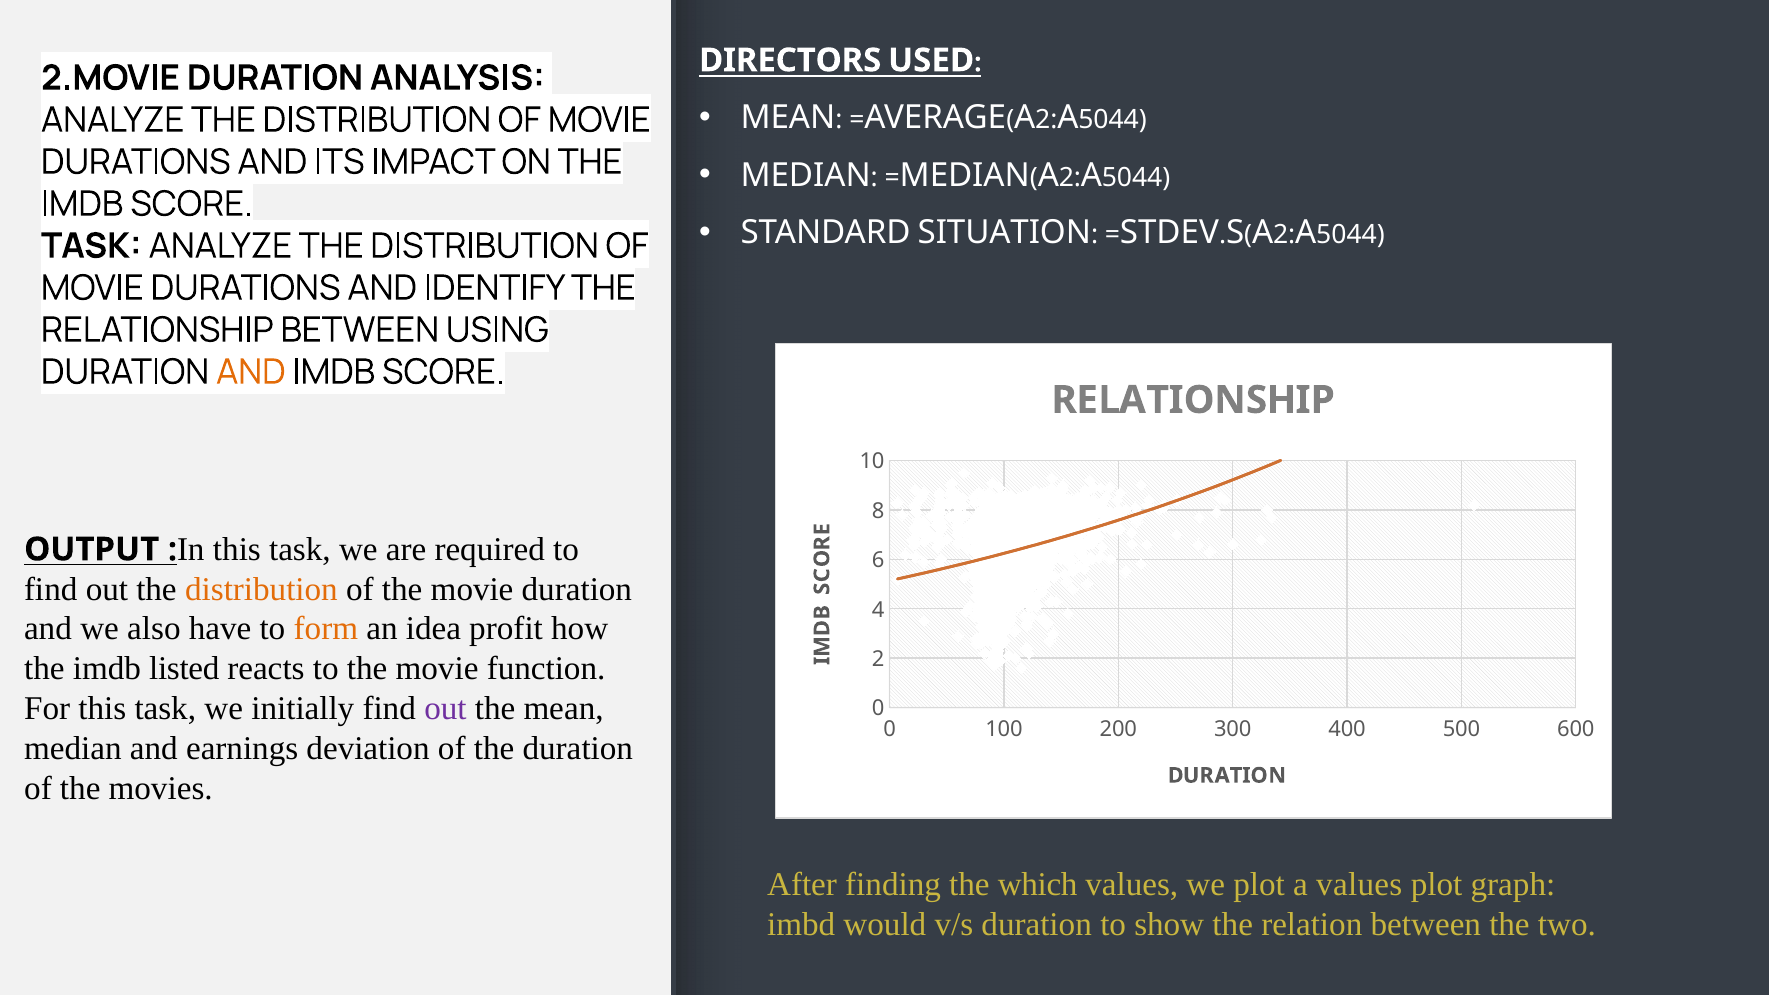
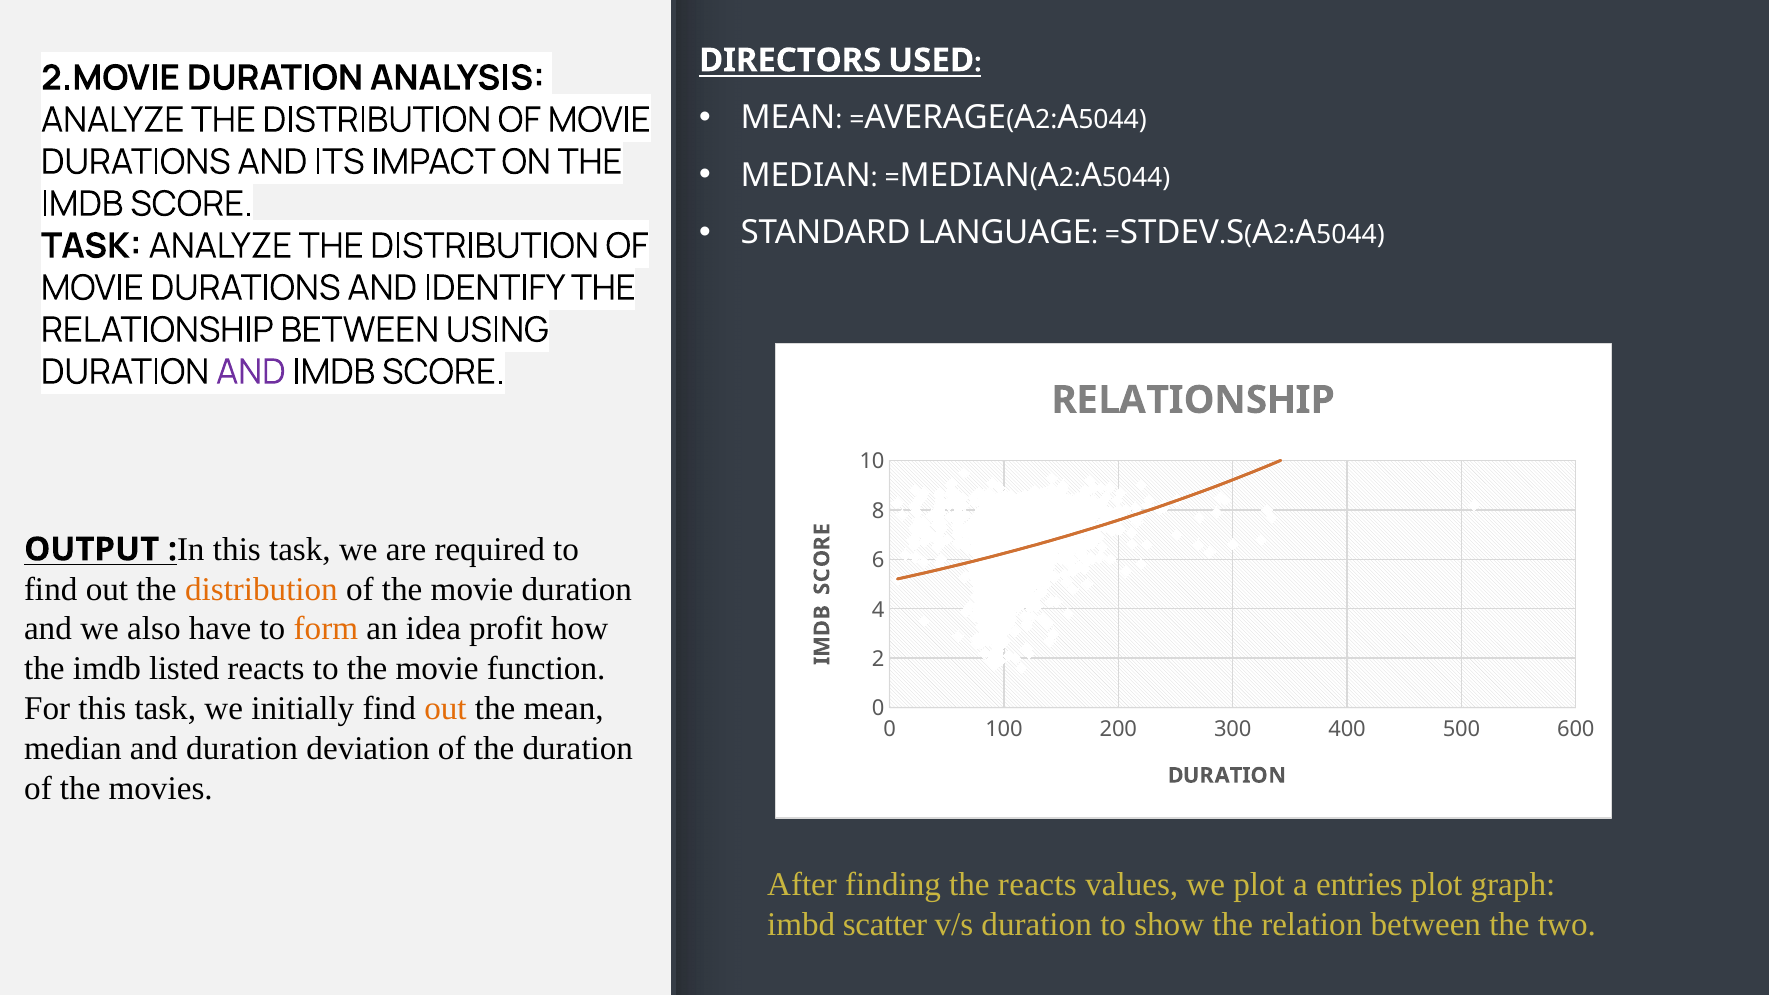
SITUATION: SITUATION -> LANGUAGE (1004, 233)
AND colour: orange -> purple (251, 372)
out colour: purple -> orange (445, 709)
and earnings: earnings -> duration (242, 748)
the which: which -> reacts (1037, 884)
a values: values -> entries (1359, 884)
would: would -> scatter (885, 924)
